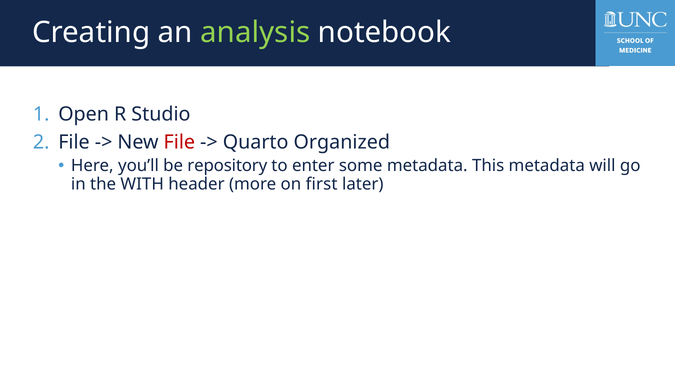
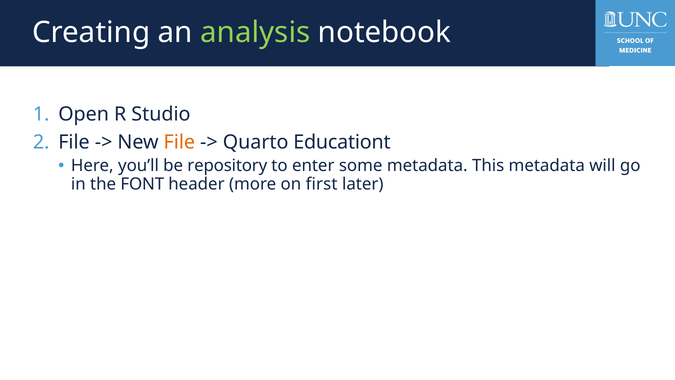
File colour: red -> orange (179, 142)
Organized: Organized -> Educationt (342, 142)
WITH: WITH -> FONT (142, 184)
